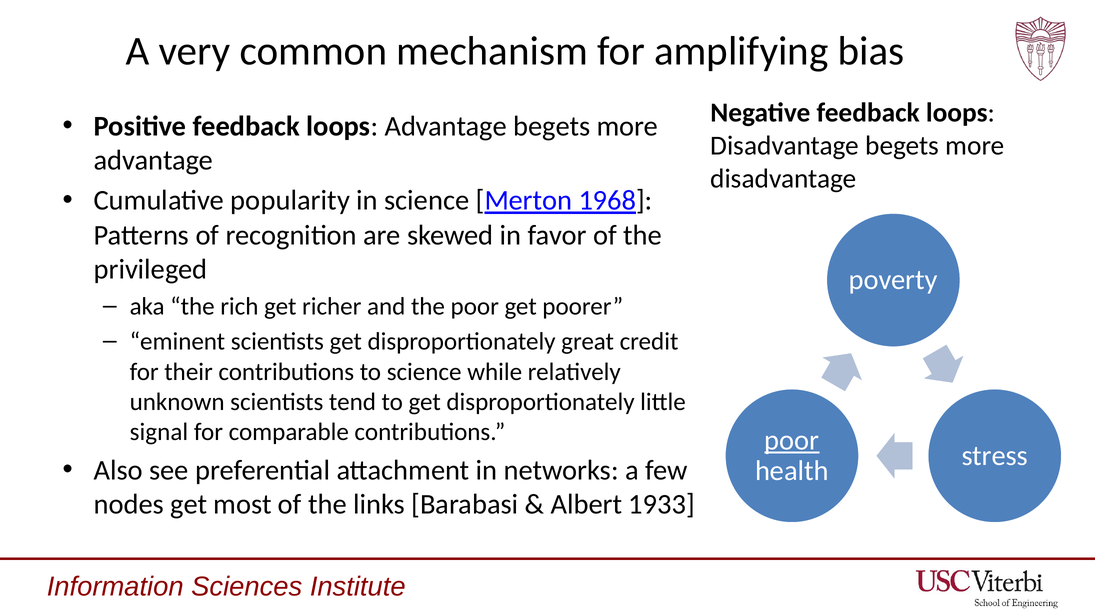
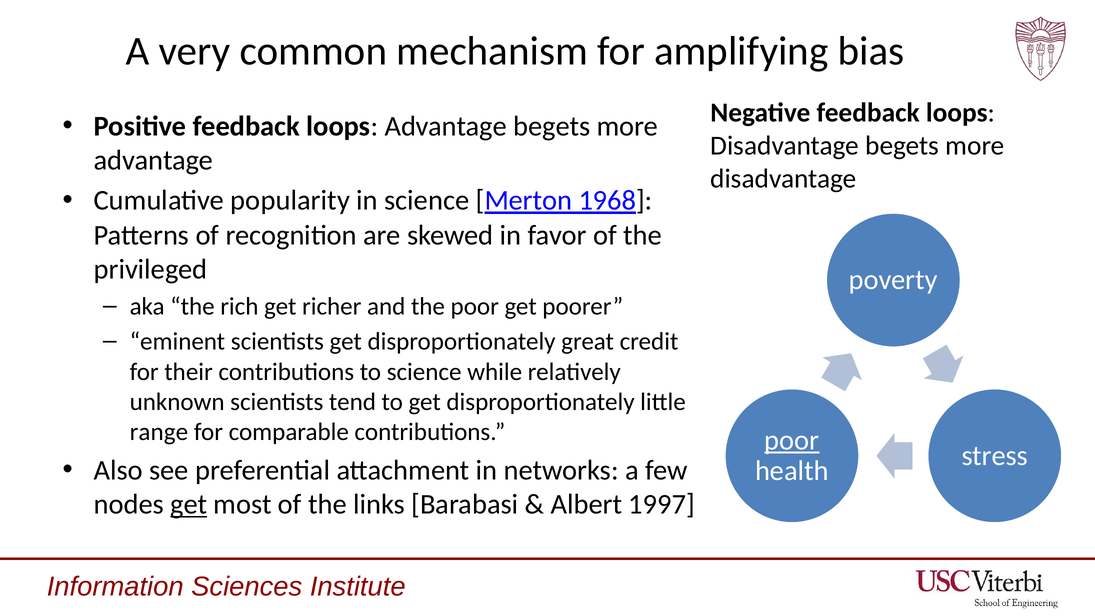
signal: signal -> range (159, 432)
get underline: none -> present (189, 504)
1933: 1933 -> 1997 (662, 504)
